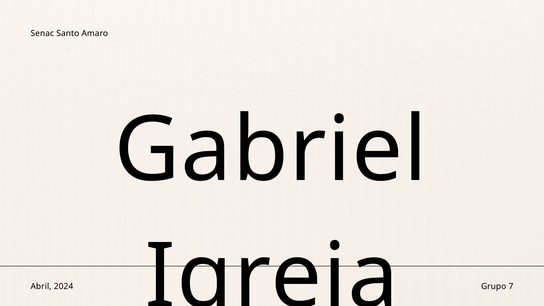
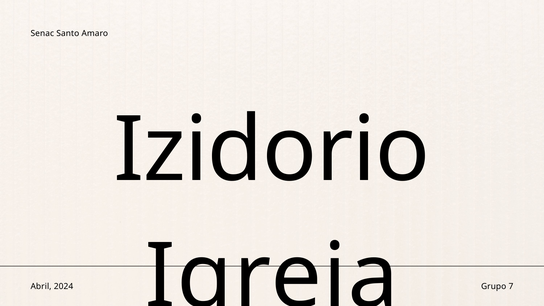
Gabriel: Gabriel -> Izidorio (272, 150)
